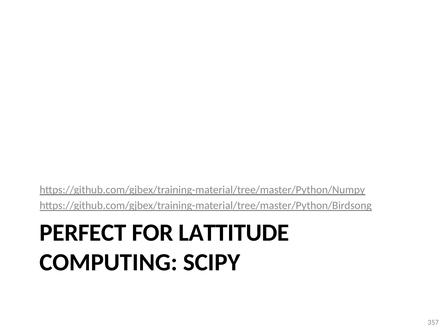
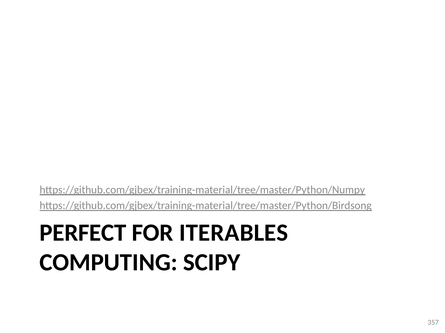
LATTITUDE: LATTITUDE -> ITERABLES (234, 233)
